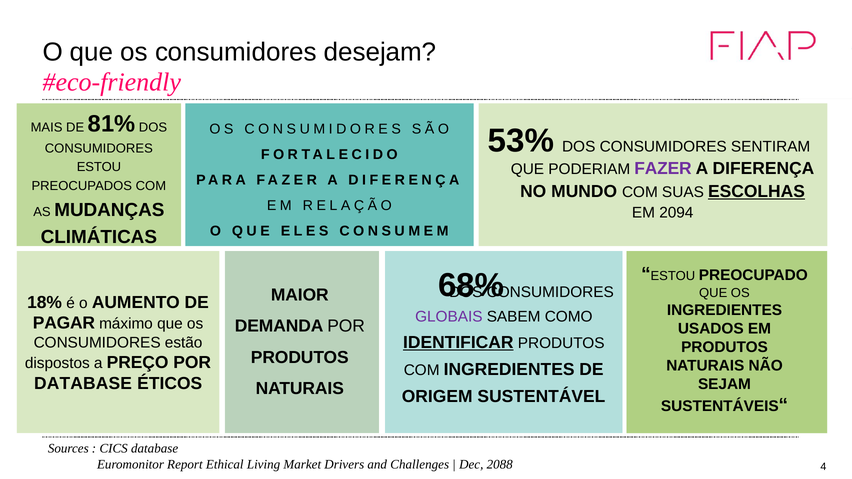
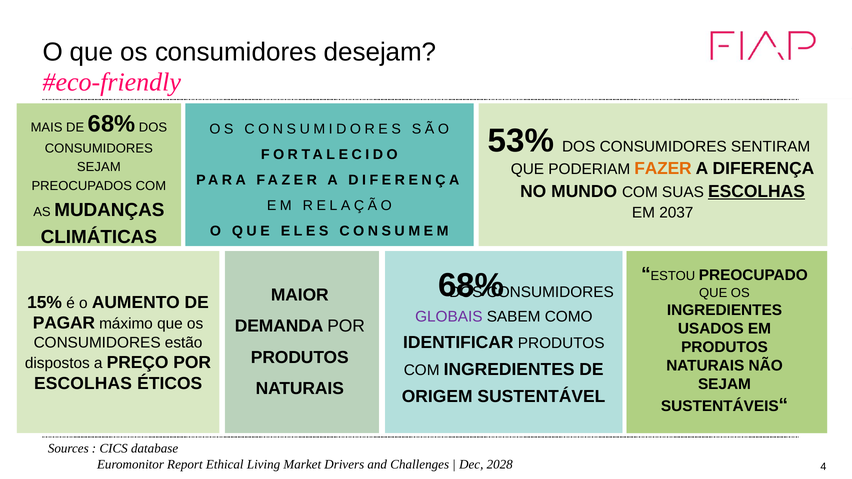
DE 81%: 81% -> 68% (112, 124)
ESTOU: ESTOU -> SEJAM (99, 167)
FAZER colour: purple -> orange (663, 168)
2094: 2094 -> 2037 (676, 213)
18%: 18% -> 15% (45, 303)
IDENTIFICAR underline: present -> none (458, 343)
DATABASE: DATABASE -> ESCOLHAS (83, 384)
2088: 2088 -> 2028 (500, 465)
